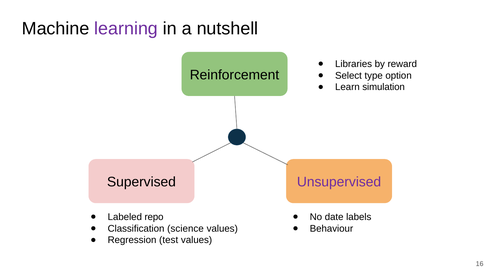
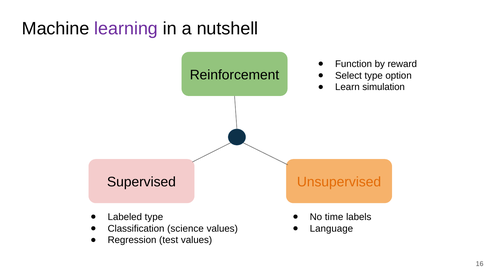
Libraries: Libraries -> Function (354, 64)
Unsupervised colour: purple -> orange (339, 182)
Labeled repo: repo -> type (154, 216)
date: date -> time (334, 216)
Behaviour: Behaviour -> Language (331, 228)
